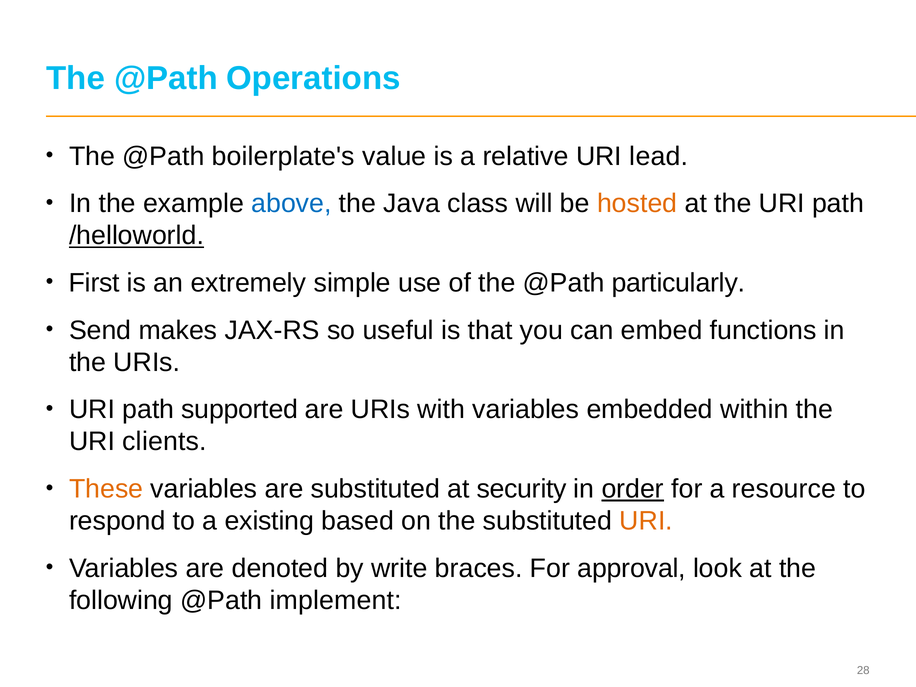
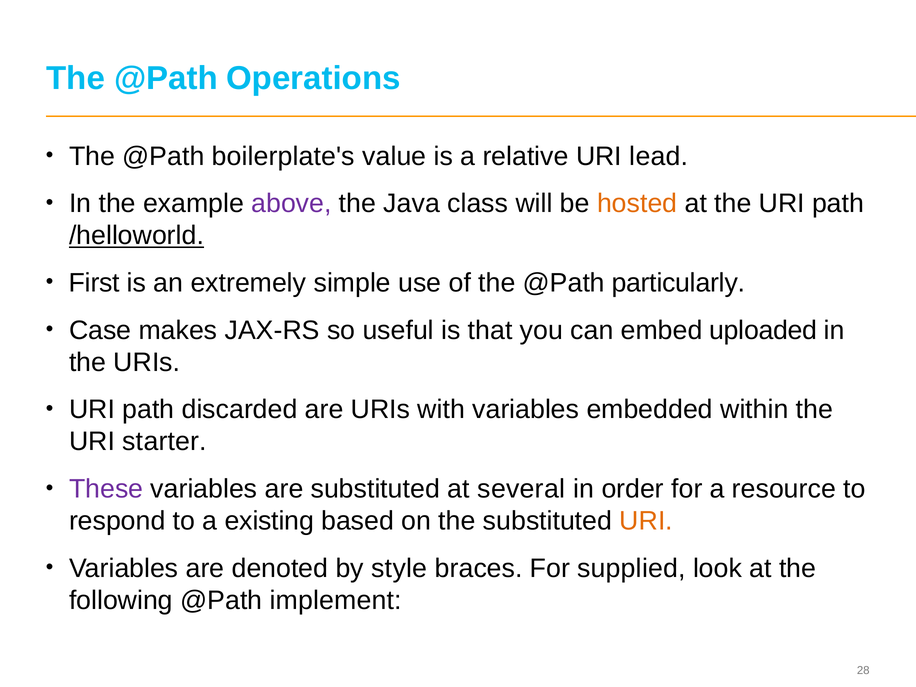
above colour: blue -> purple (292, 204)
Send: Send -> Case (100, 330)
functions: functions -> uploaded (763, 330)
supported: supported -> discarded (240, 410)
clients: clients -> starter (165, 442)
These colour: orange -> purple (106, 489)
security: security -> several (521, 489)
order underline: present -> none (633, 489)
write: write -> style (399, 568)
approval: approval -> supplied (631, 568)
